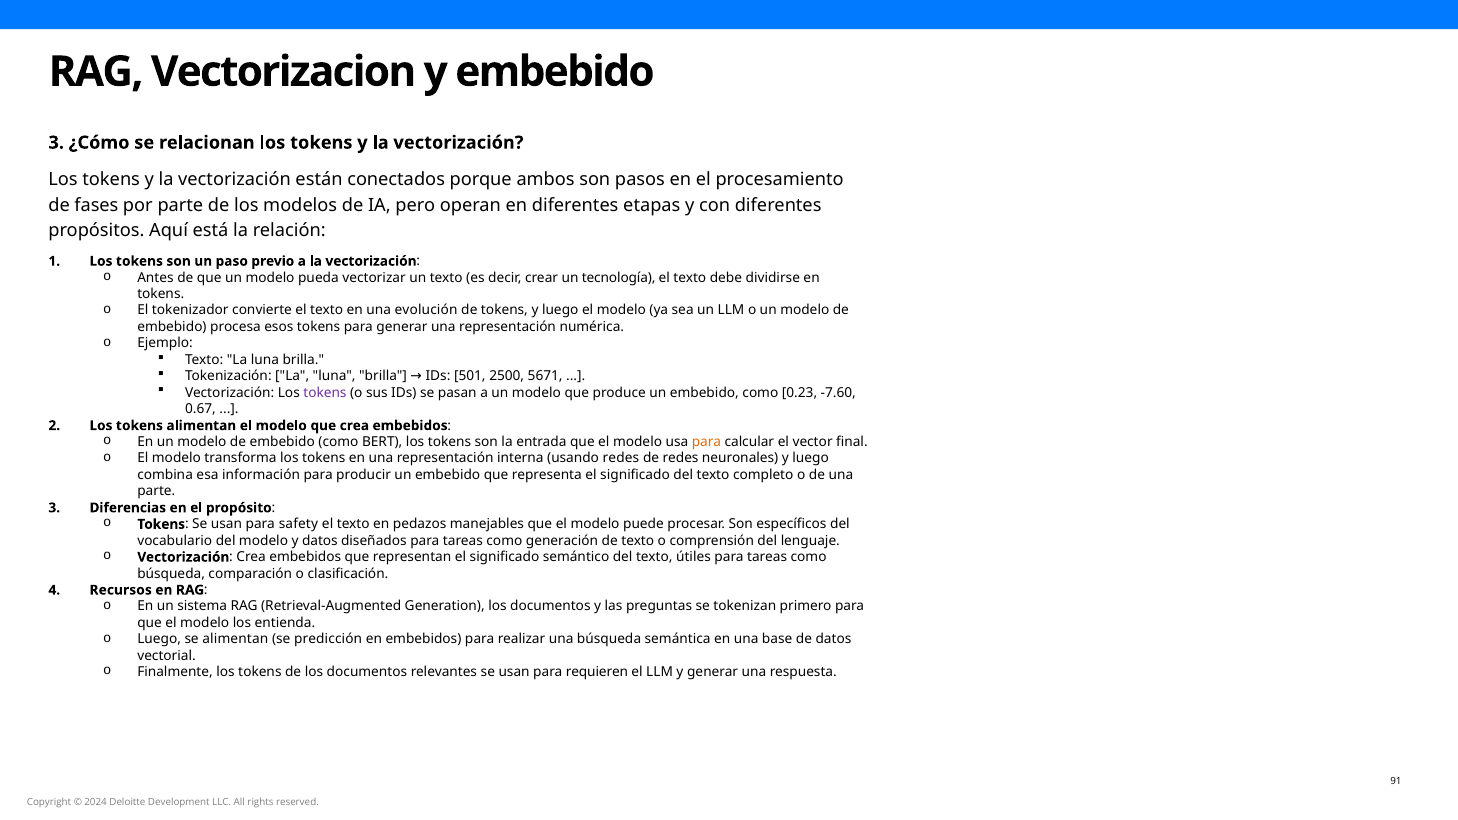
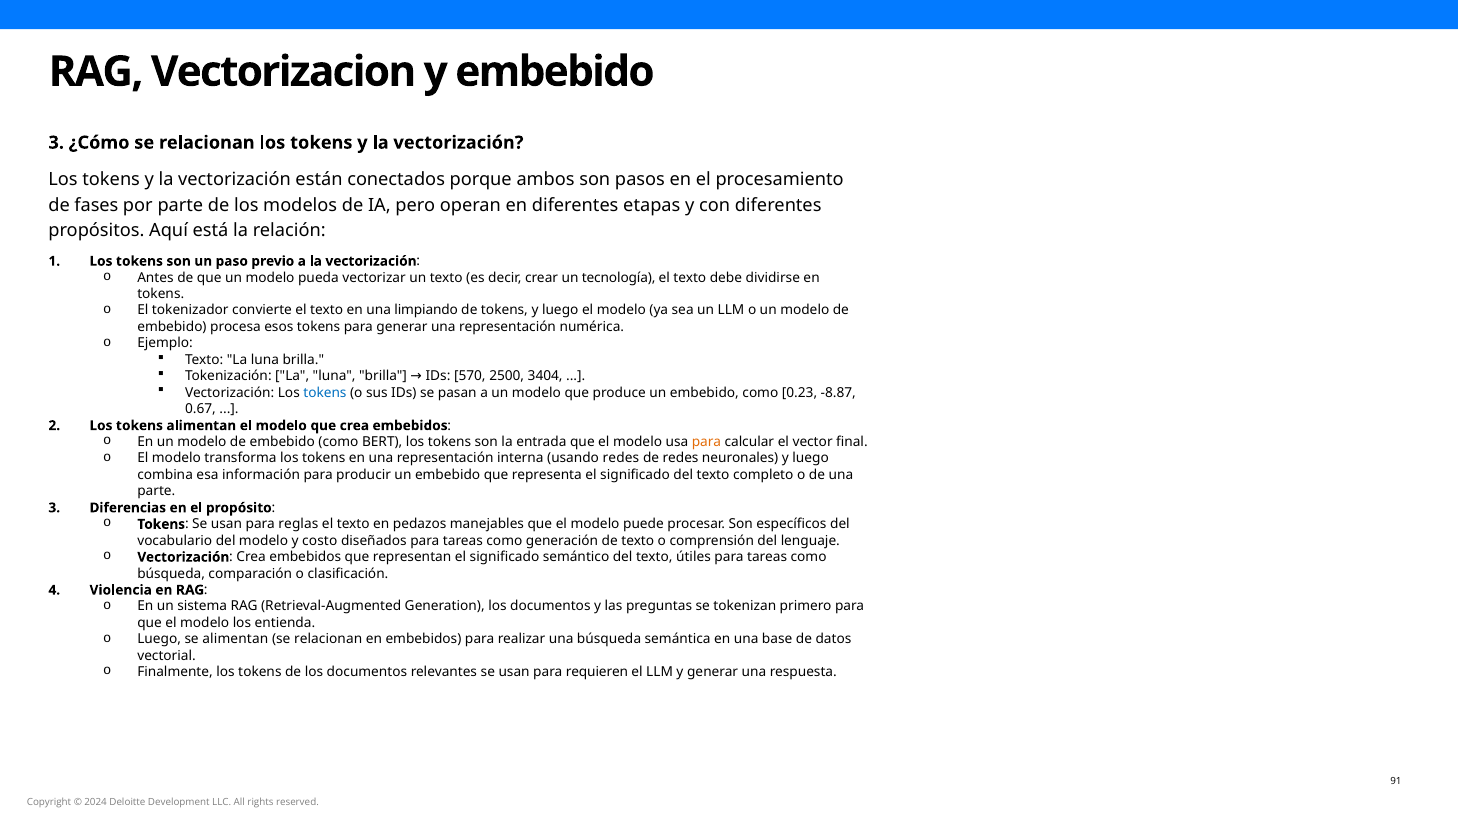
evolución: evolución -> limpiando (426, 311)
501: 501 -> 570 (470, 376)
5671: 5671 -> 3404 (545, 376)
tokens colour: purple -> blue (325, 393)
-7.60: -7.60 -> -8.87 (838, 393)
safety: safety -> reglas (298, 524)
y datos: datos -> costo (320, 541)
Recursos: Recursos -> Violencia (121, 590)
predicción: predicción -> relacionan (328, 639)
